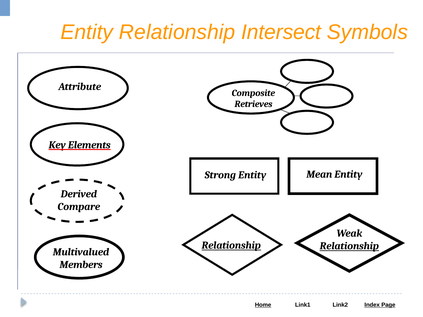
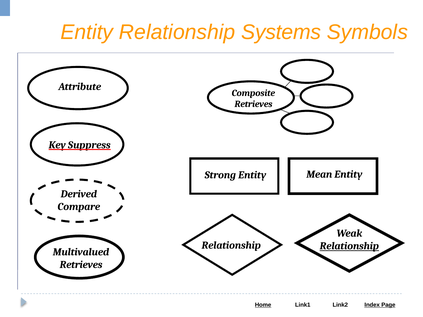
Intersect: Intersect -> Systems (281, 32)
Elements: Elements -> Suppress (89, 145)
Relationship underline: present -> none (231, 246)
Members: Members -> Retrieves (81, 265)
